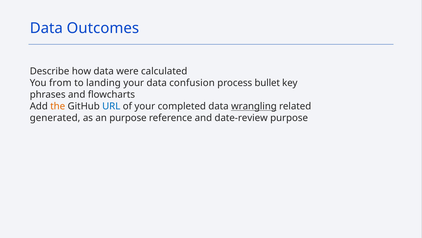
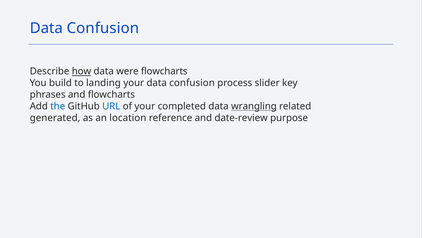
Outcomes: Outcomes -> Confusion (103, 28)
how underline: none -> present (81, 71)
were calculated: calculated -> flowcharts (164, 71)
from: from -> build (60, 83)
bullet: bullet -> slider (267, 83)
the colour: orange -> blue (58, 106)
an purpose: purpose -> location (128, 118)
